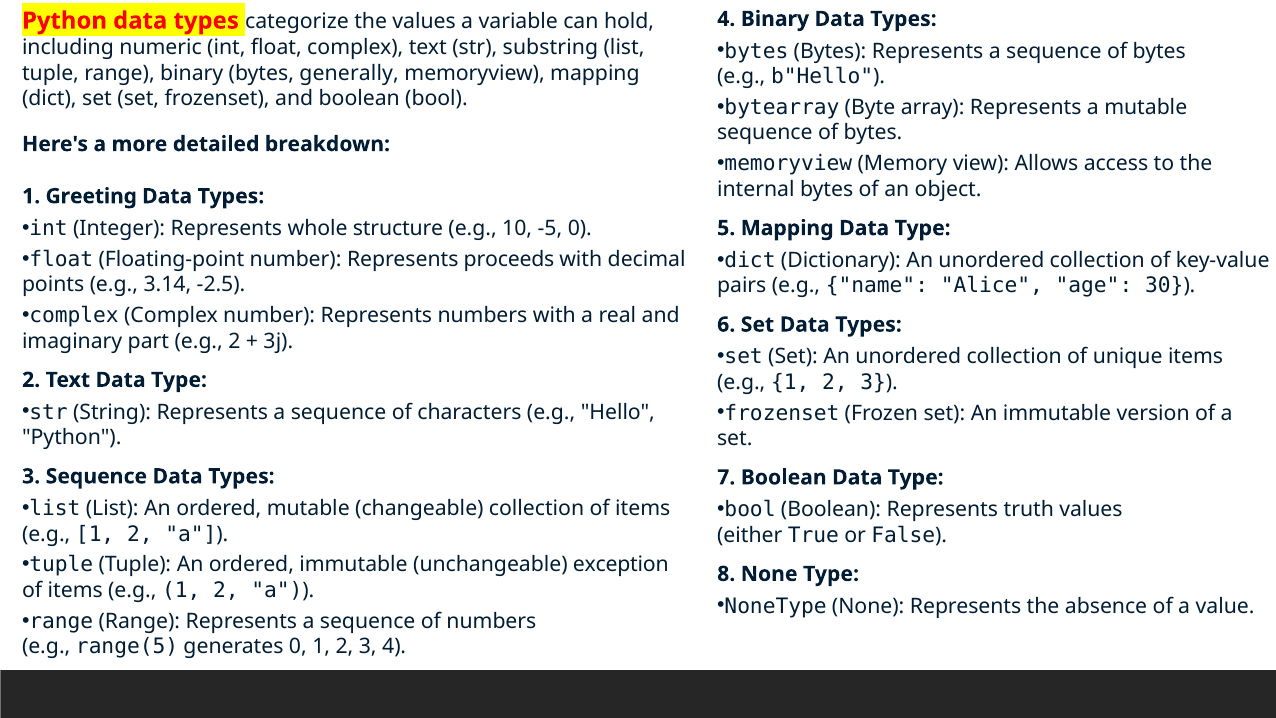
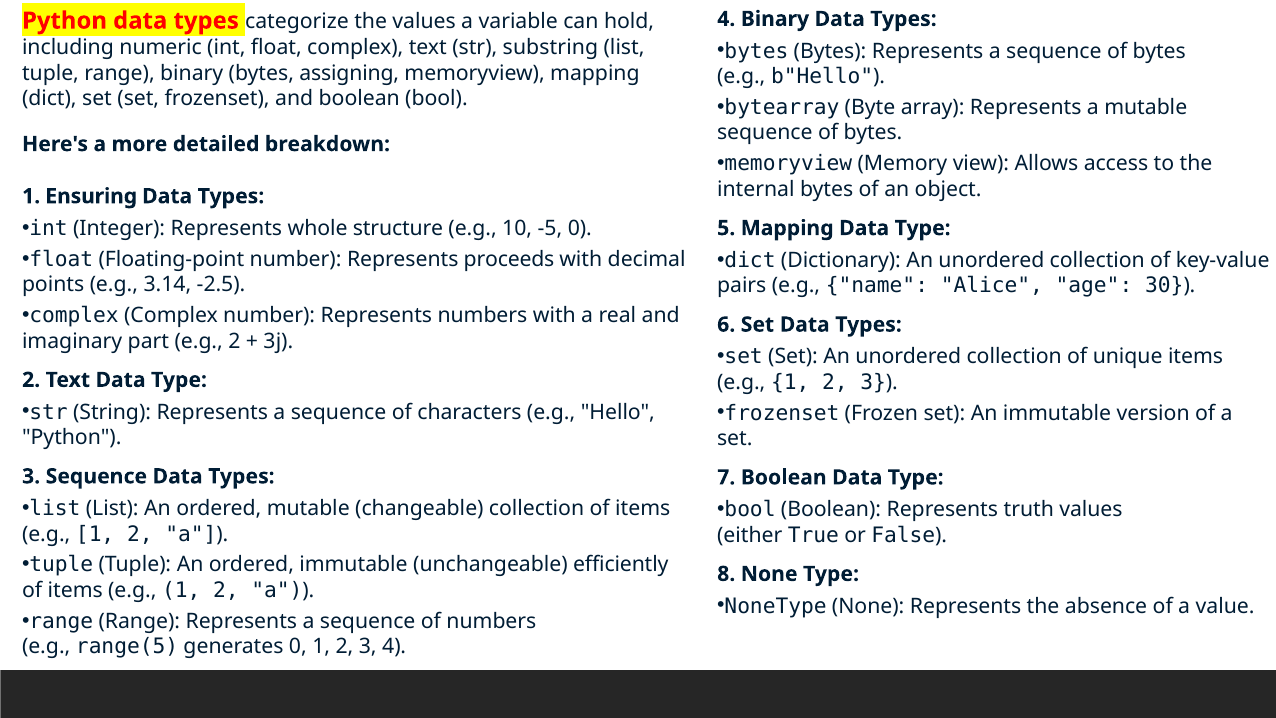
generally: generally -> assigning (349, 73)
Greeting: Greeting -> Ensuring (91, 196)
exception: exception -> efficiently (621, 565)
